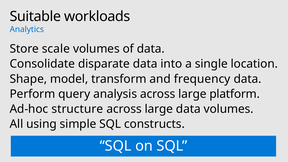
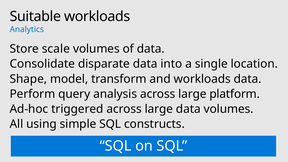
and frequency: frequency -> workloads (202, 79)
structure: structure -> triggered (77, 109)
